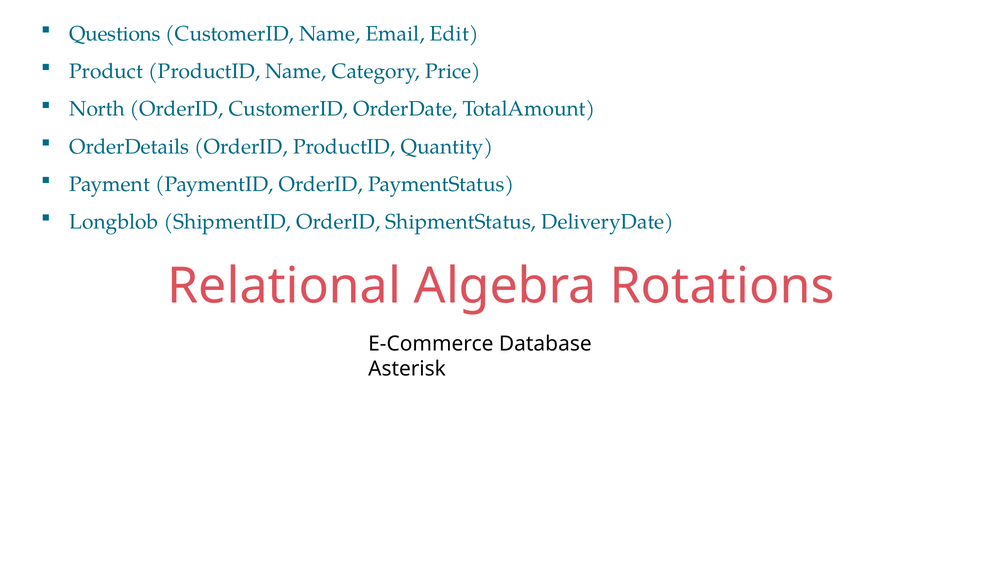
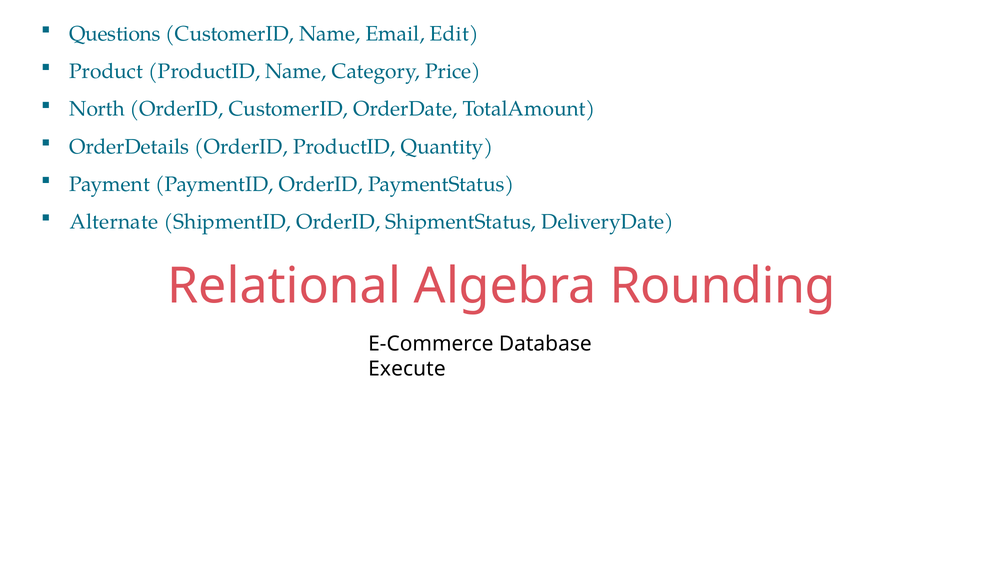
Longblob: Longblob -> Alternate (114, 222)
Rotations: Rotations -> Rounding (723, 286)
Asterisk: Asterisk -> Execute (407, 369)
